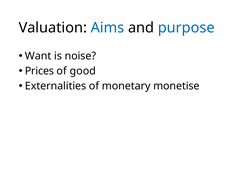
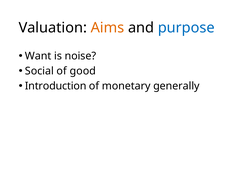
Aims colour: blue -> orange (107, 28)
Prices: Prices -> Social (39, 71)
Externalities: Externalities -> Introduction (56, 86)
monetise: monetise -> generally (176, 86)
